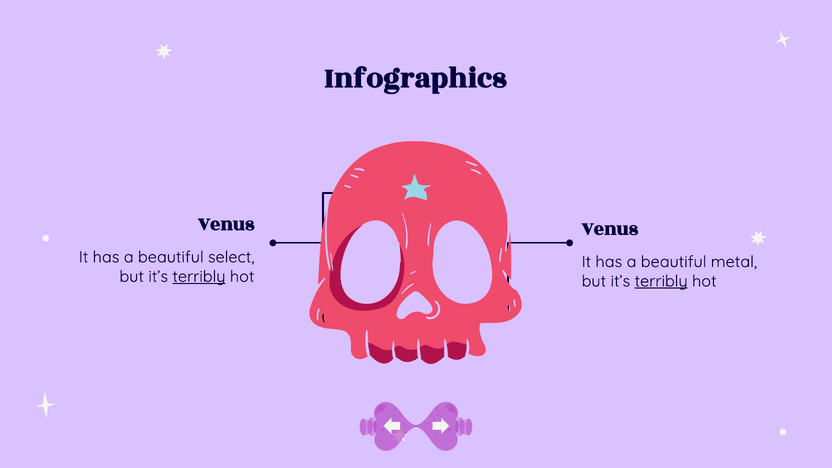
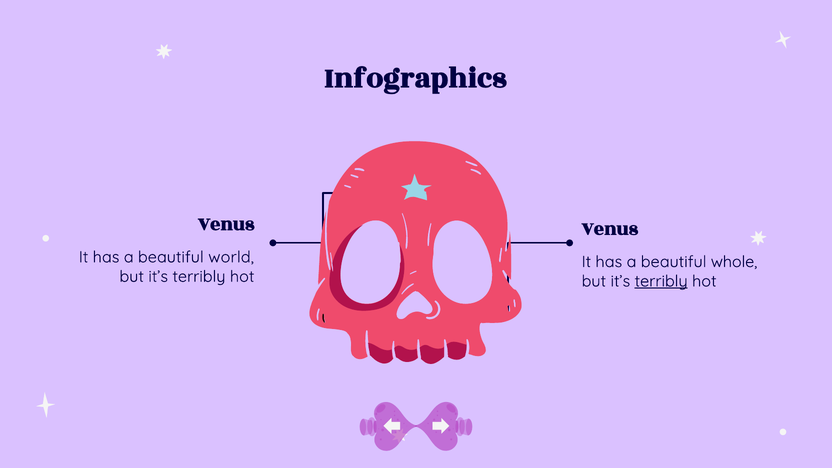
select: select -> world (231, 257)
metal: metal -> whole (734, 262)
terribly underline: present -> none (199, 277)
